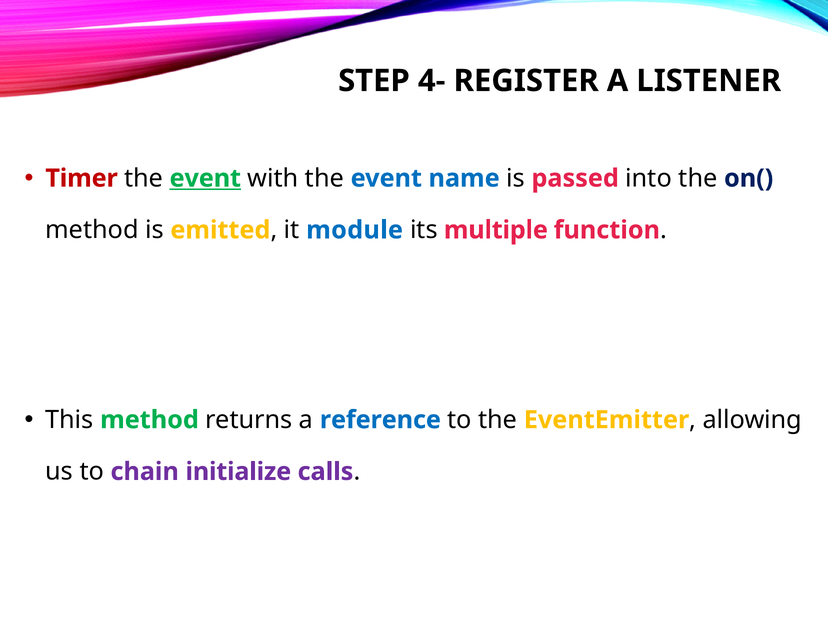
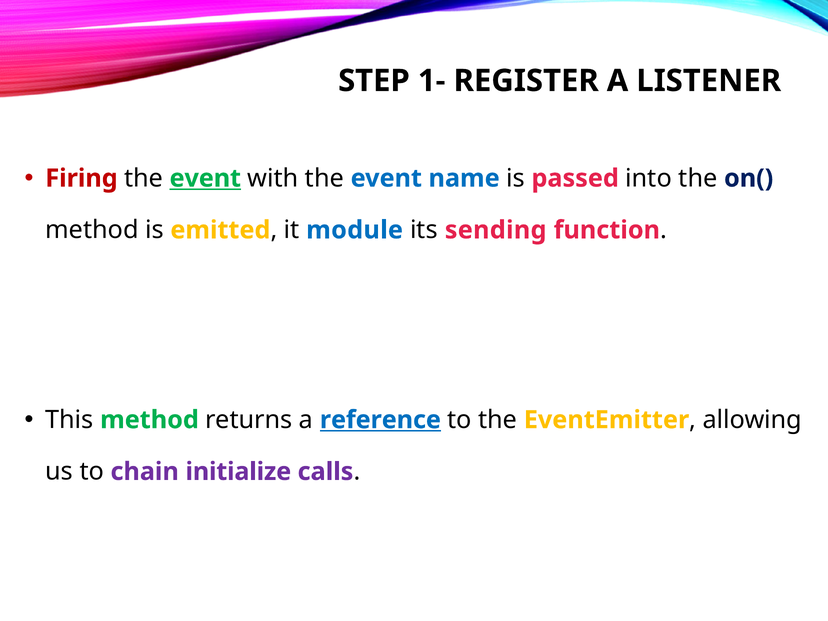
4-: 4- -> 1- (432, 81)
Timer: Timer -> Firing (81, 178)
multiple: multiple -> sending (496, 230)
reference underline: none -> present (380, 420)
